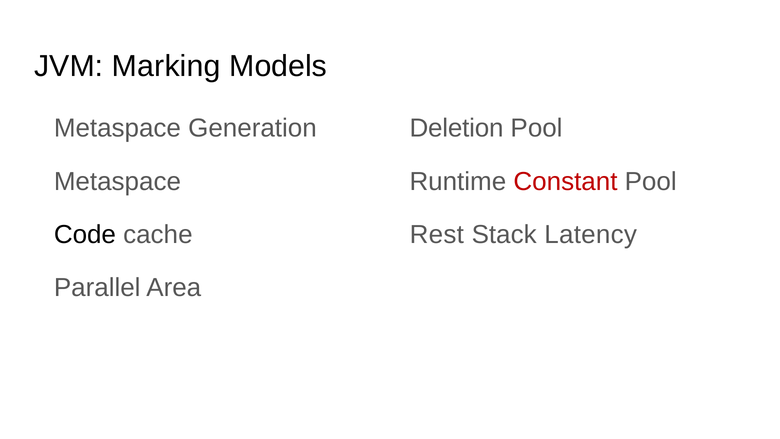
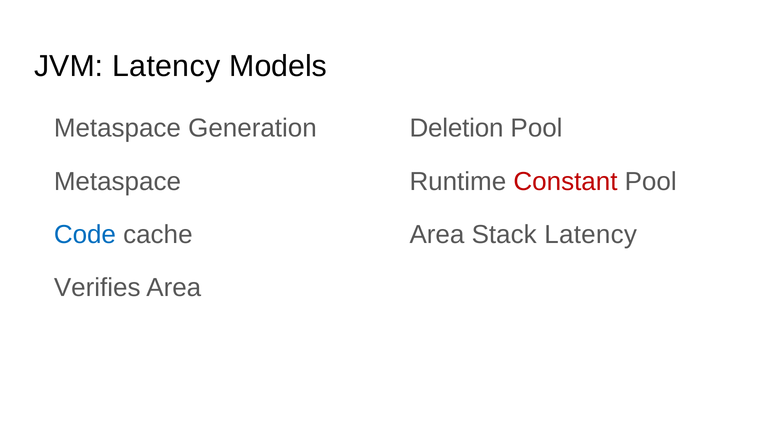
JVM Marking: Marking -> Latency (166, 66)
Code colour: black -> blue (85, 235)
Rest: Rest -> Area (437, 235)
Parallel: Parallel -> Verifies (97, 288)
